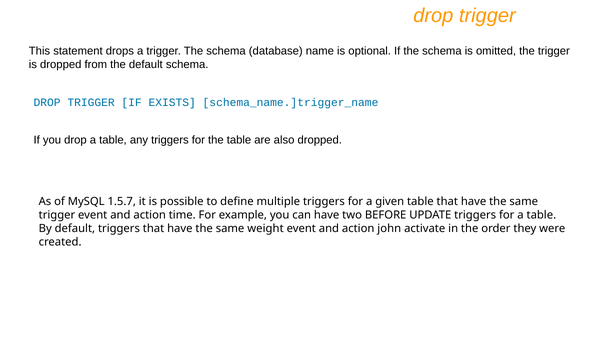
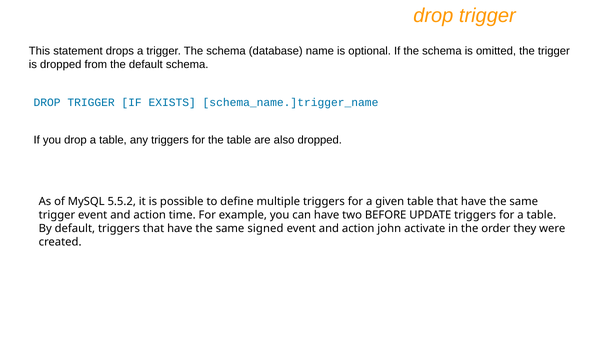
1.5.7: 1.5.7 -> 5.5.2 (122, 201)
weight: weight -> signed (265, 228)
